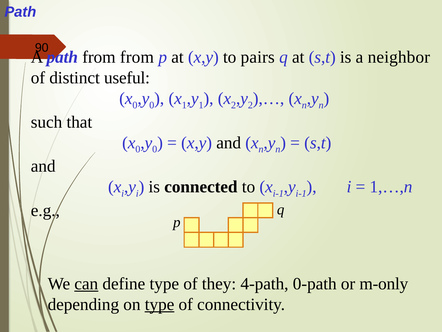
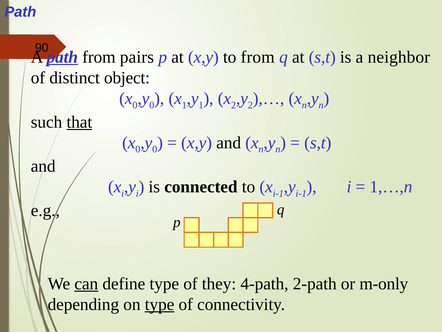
path underline: none -> present (62, 57)
from from: from -> pairs (137, 57)
to pairs: pairs -> from (258, 57)
useful: useful -> object (127, 78)
that underline: none -> present (79, 122)
0-path: 0-path -> 2-path (315, 283)
